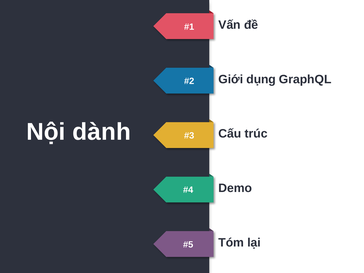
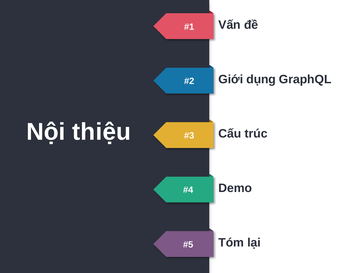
dành: dành -> thiệu (102, 132)
